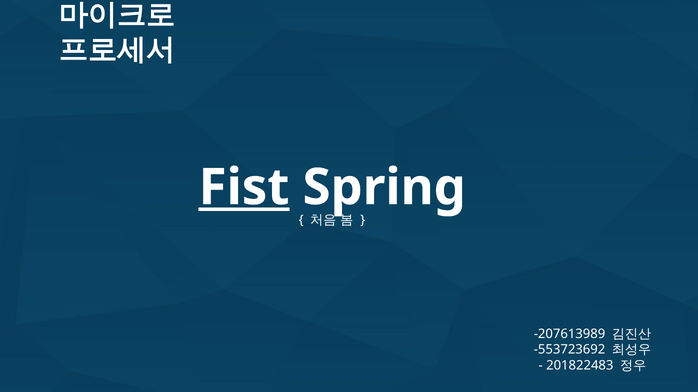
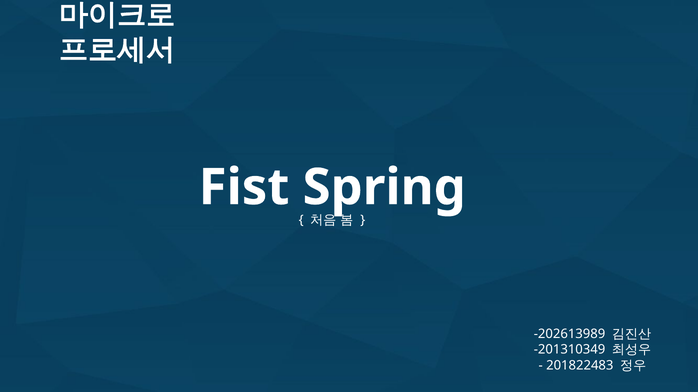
Fist underline: present -> none (244, 188)
-207613989: -207613989 -> -202613989 (570, 334)
-553723692: -553723692 -> -201310349 (570, 350)
